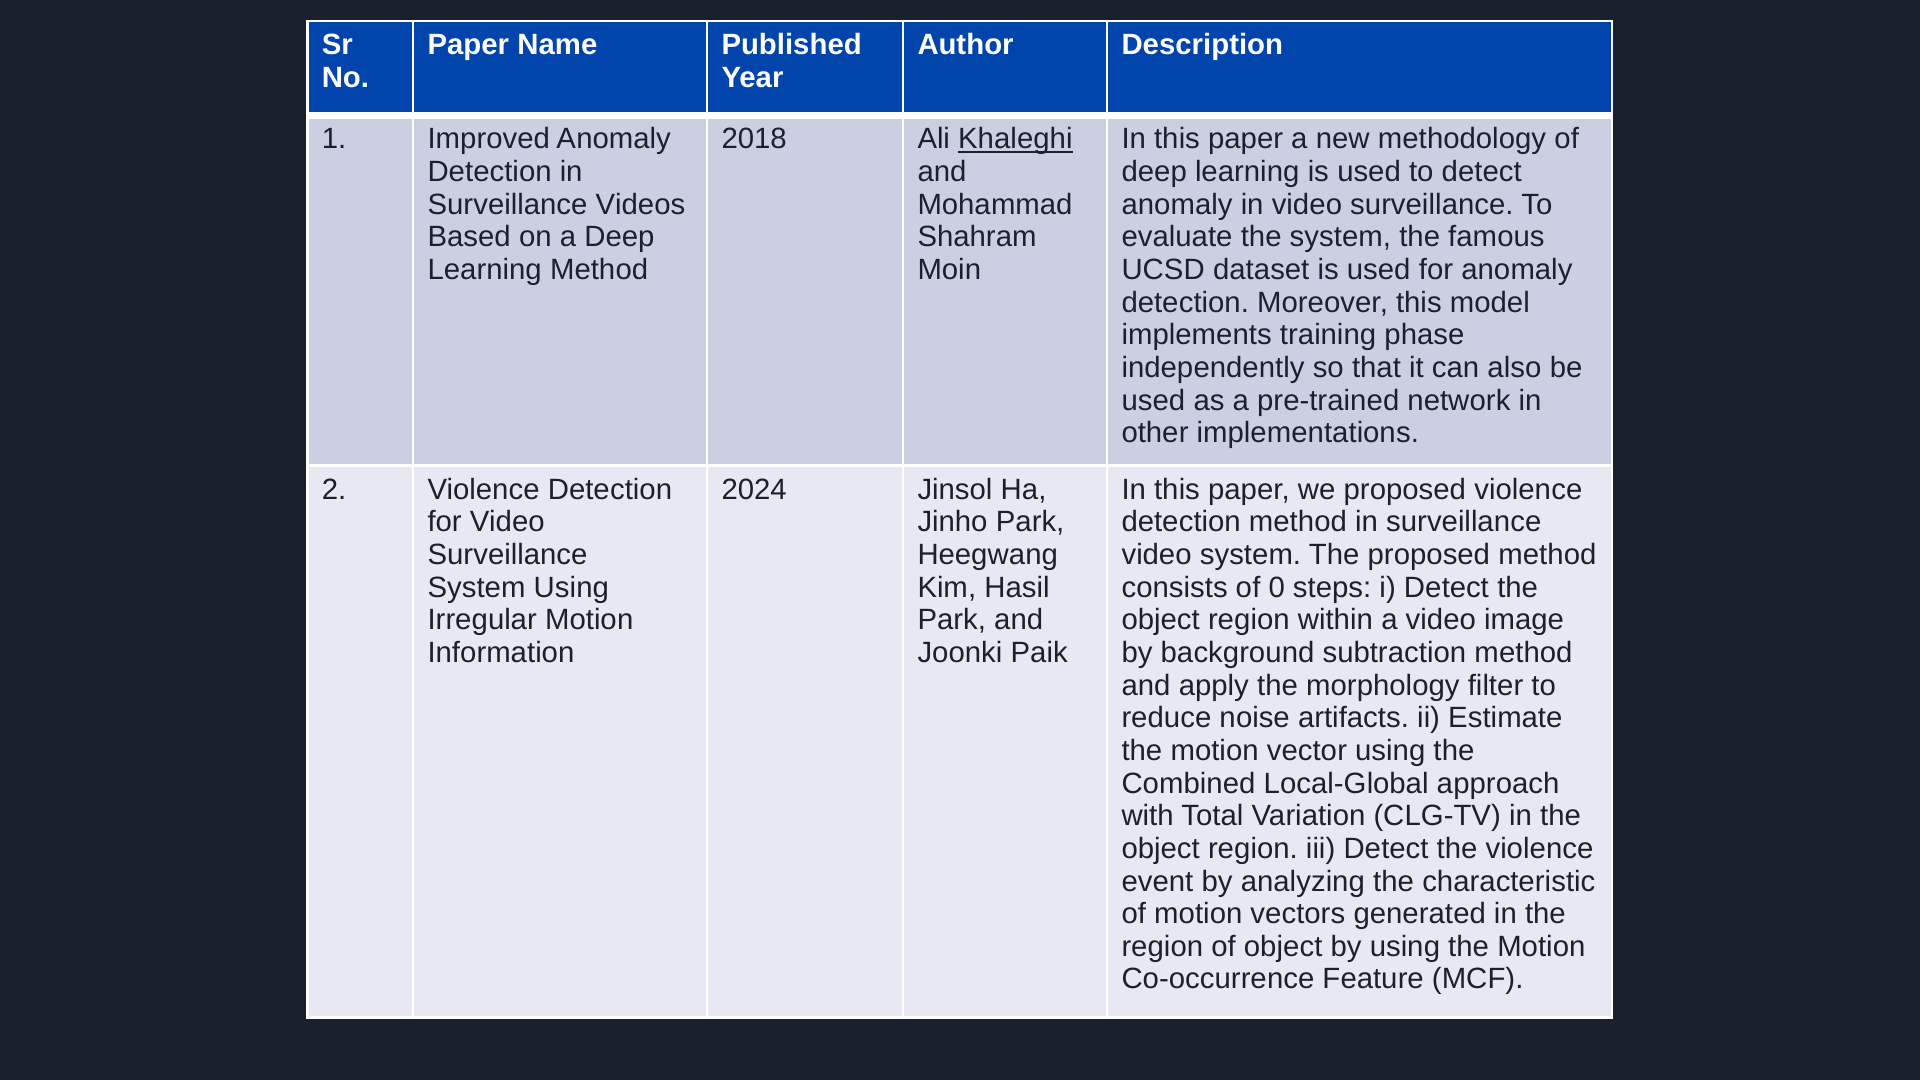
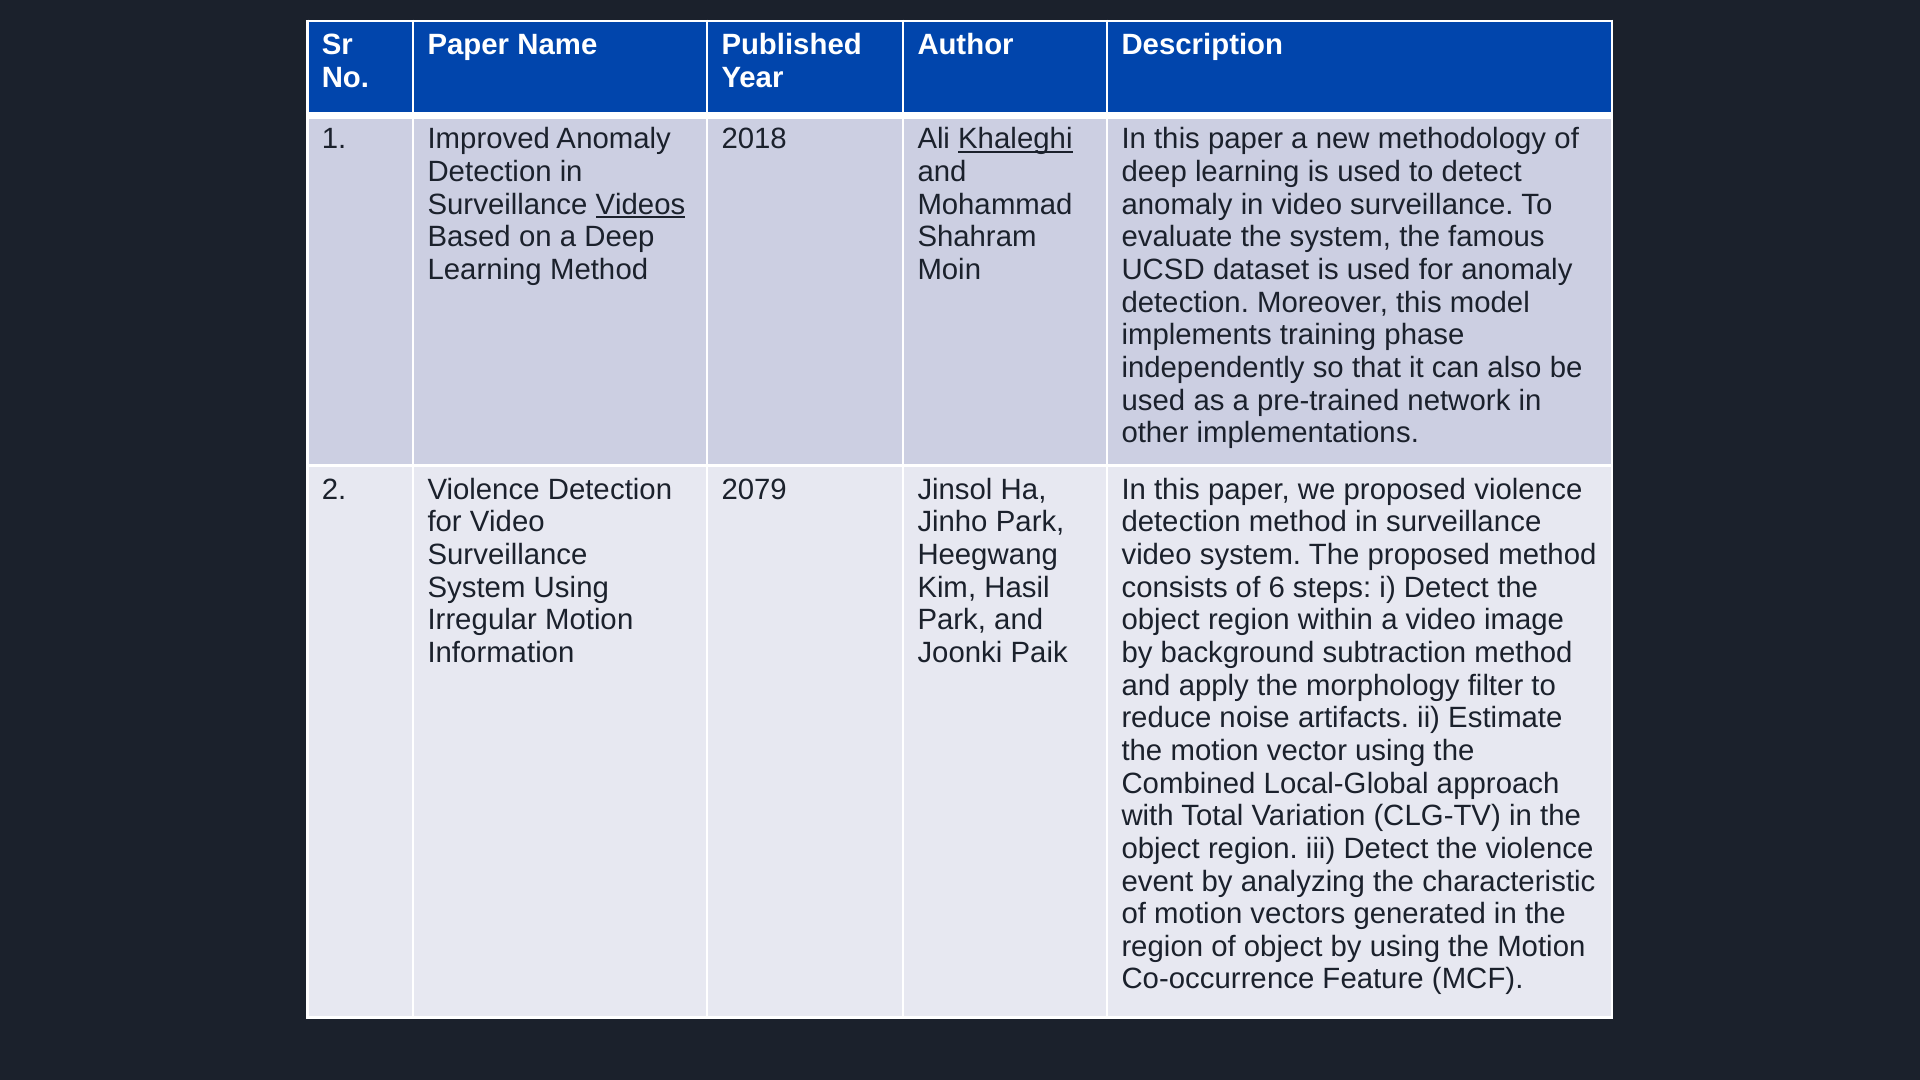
Videos underline: none -> present (640, 204)
2024: 2024 -> 2079 (754, 490)
0: 0 -> 6 (1277, 587)
